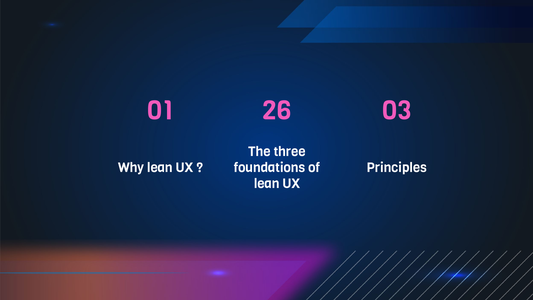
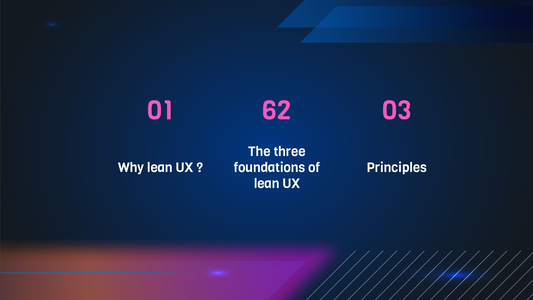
26: 26 -> 62 (277, 111)
